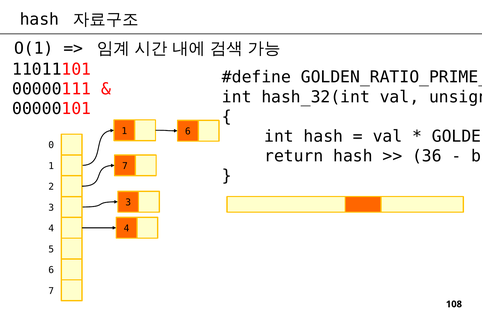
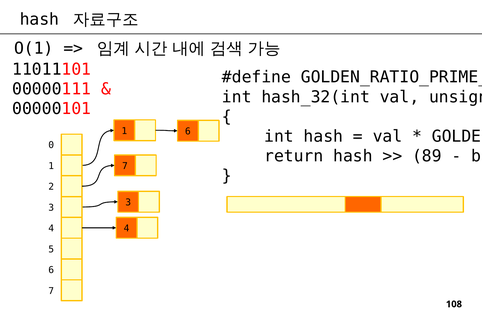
36: 36 -> 89 (427, 156)
